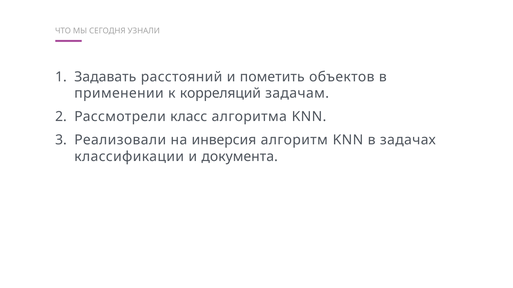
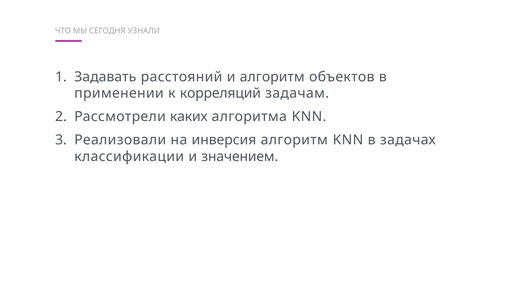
и пометить: пометить -> алгоритм (272, 77)
класс: класс -> каких (189, 117)
документа: документа -> значением (240, 157)
